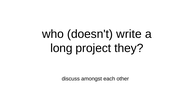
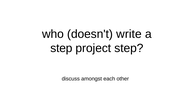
long: long -> step (61, 48)
project they: they -> step (129, 48)
